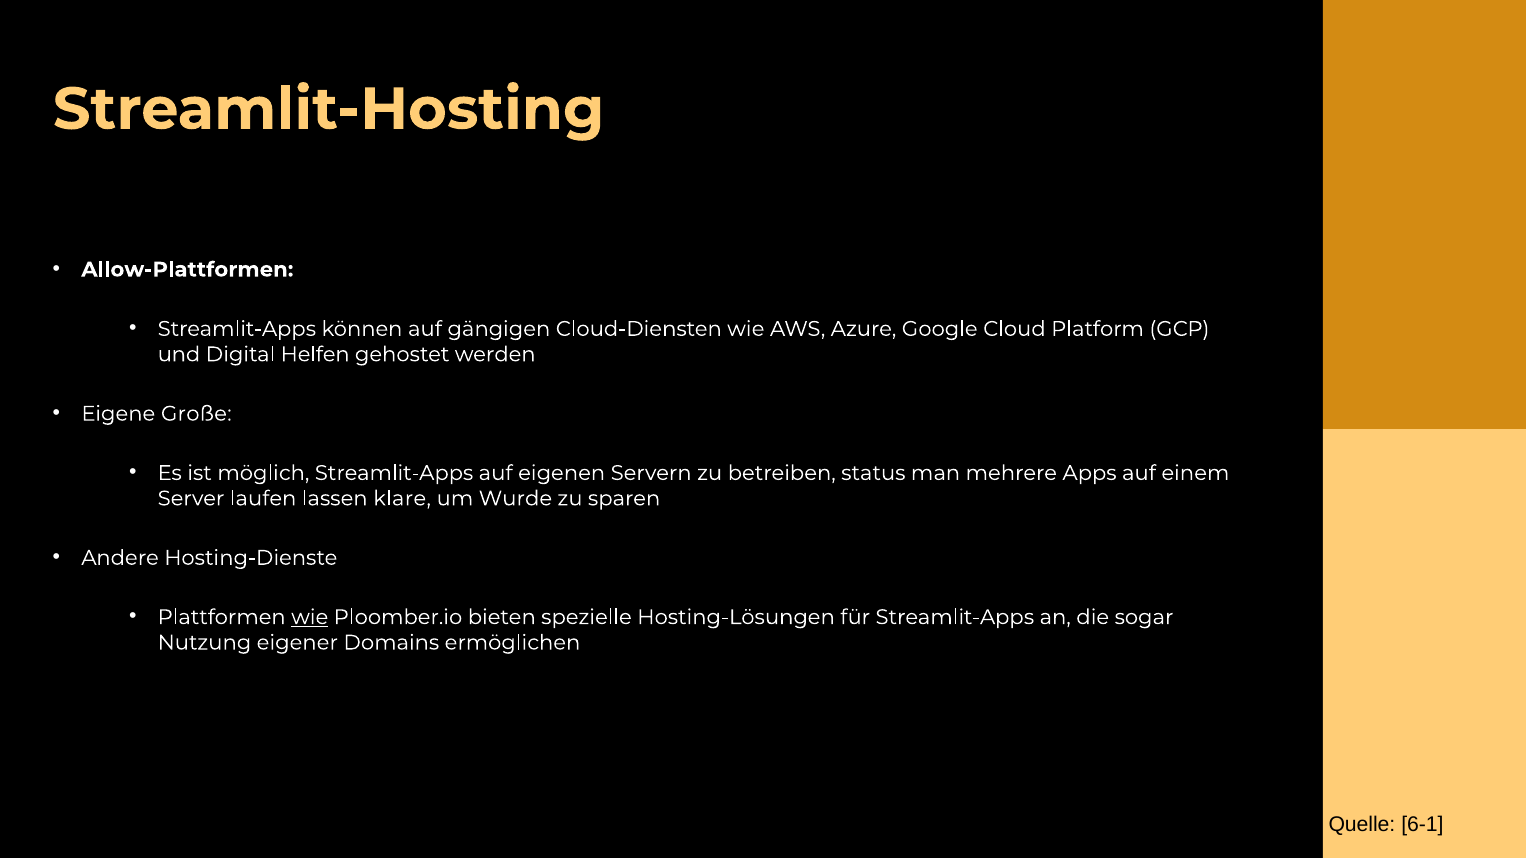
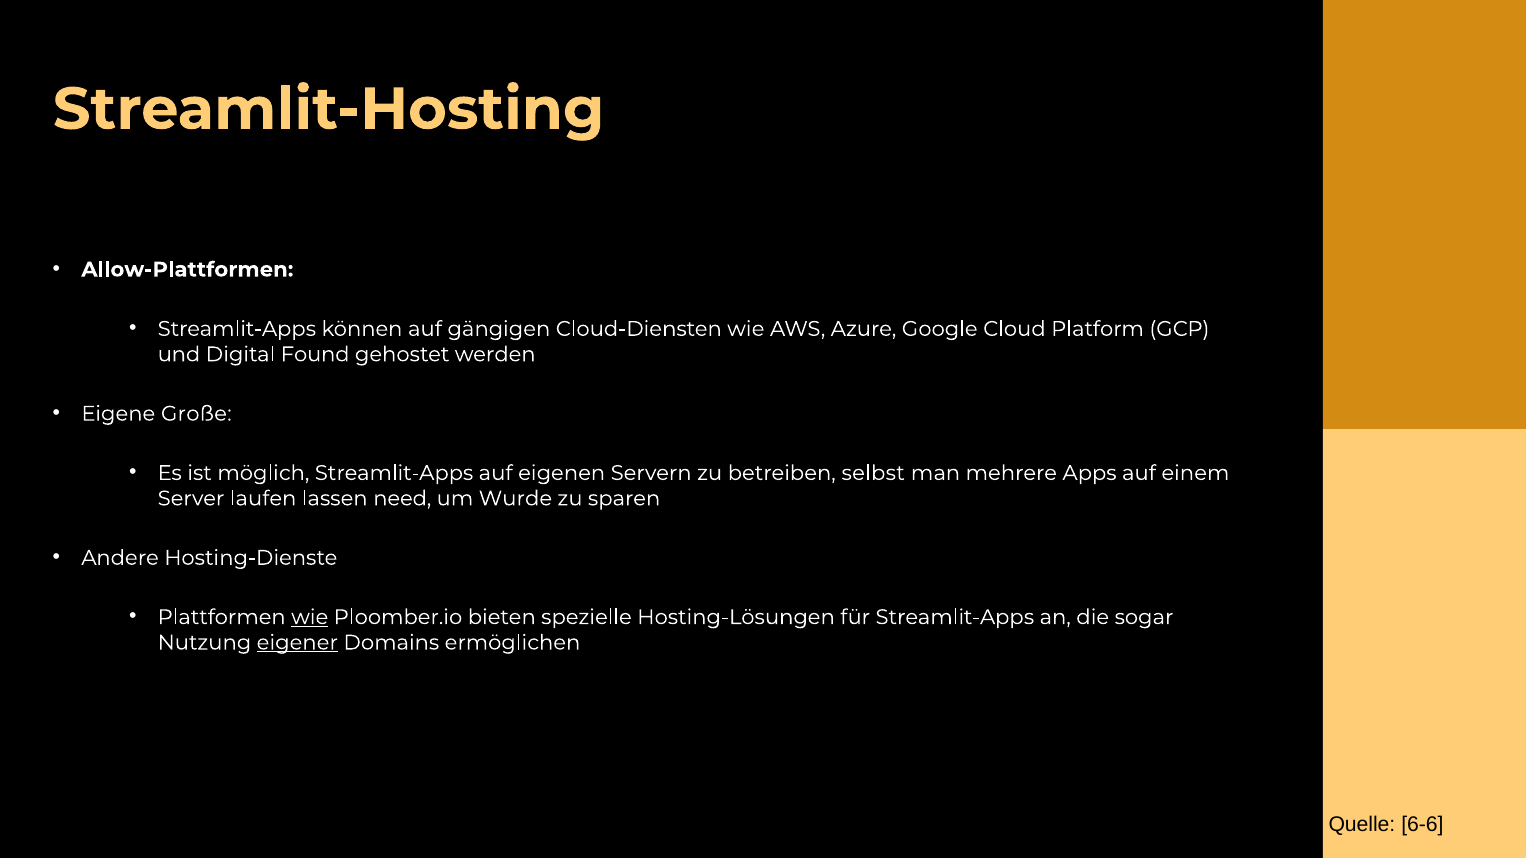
Helfen: Helfen -> Found (315, 354)
status: status -> selbst (873, 473)
klare: klare -> need (402, 499)
eigener underline: none -> present (297, 643)
6-1: 6-1 -> 6-6 (1422, 825)
